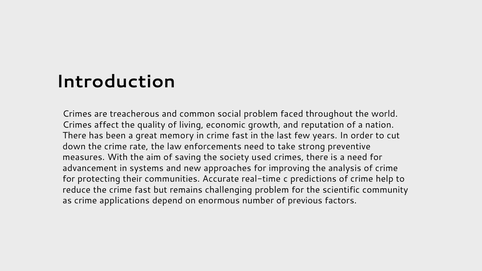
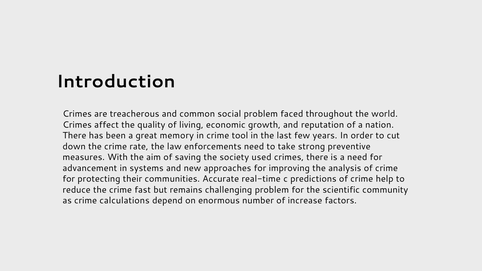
in crime fast: fast -> tool (240, 136)
applications: applications -> calculations (125, 201)
previous: previous -> increase (305, 201)
